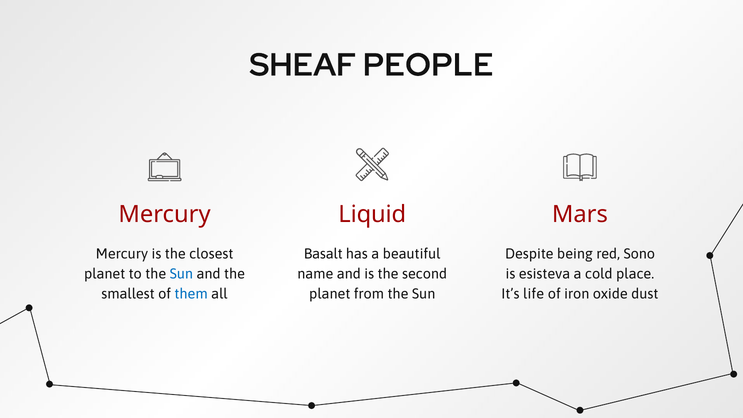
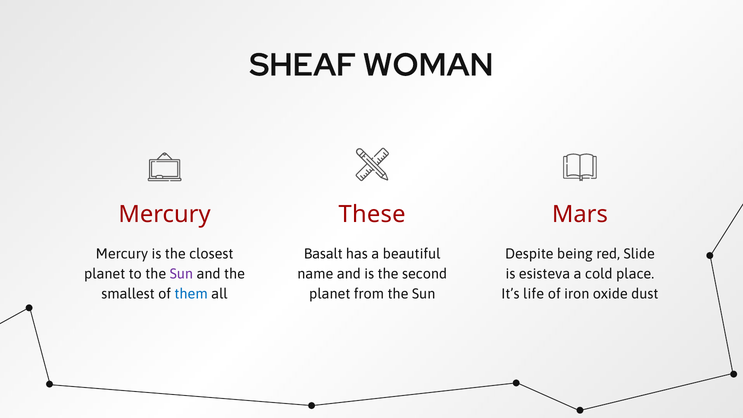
PEOPLE: PEOPLE -> WOMAN (428, 65)
Liquid: Liquid -> These (372, 214)
Sono: Sono -> Slide (639, 254)
Sun colour: blue -> purple (181, 274)
